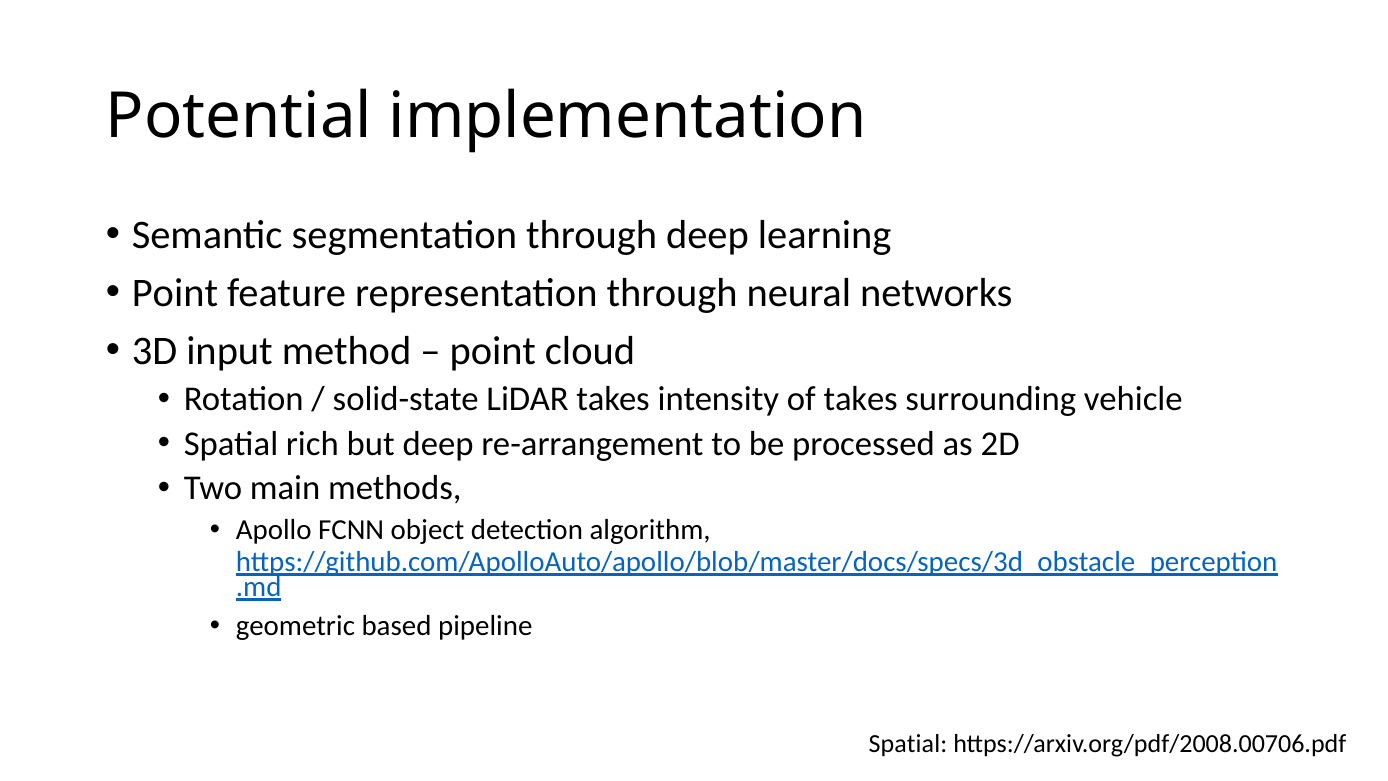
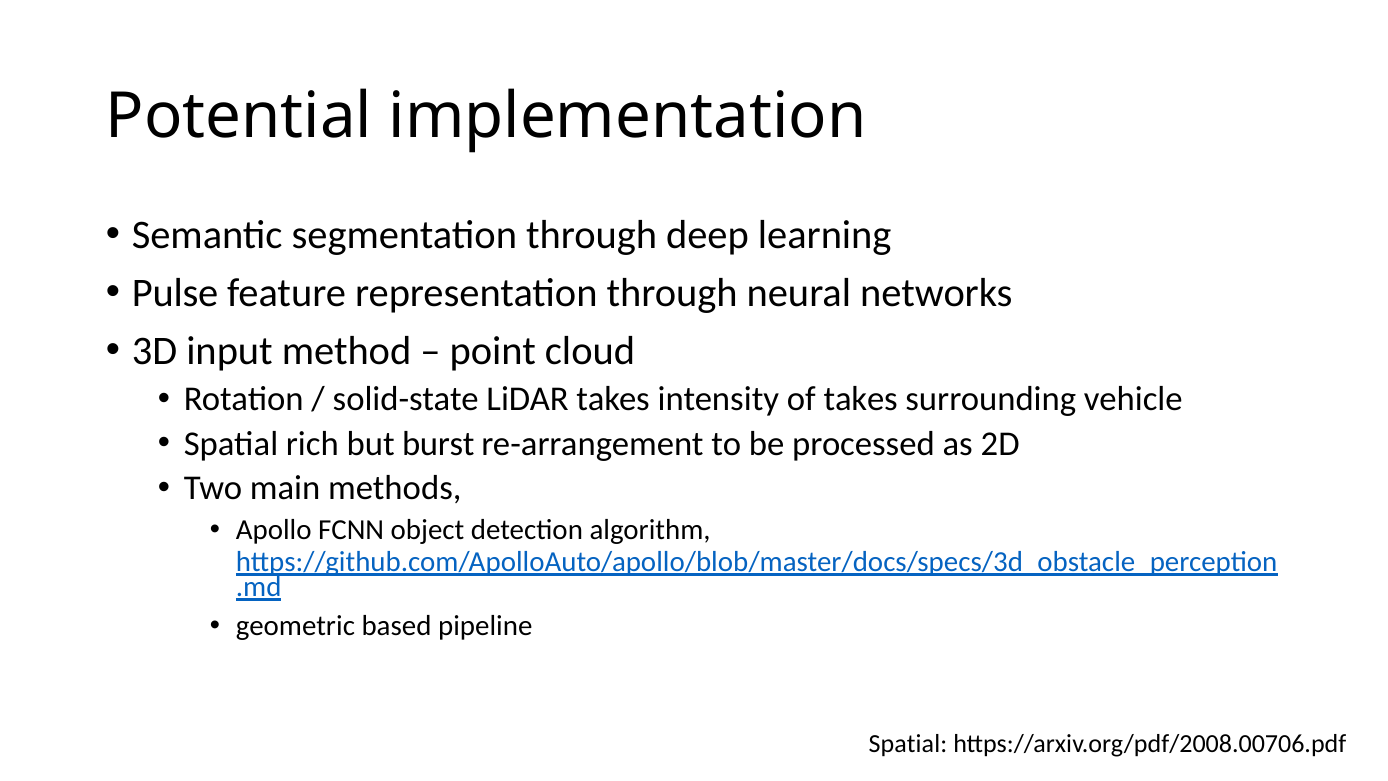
Point: Point -> Pulse (175, 293)
but deep: deep -> burst (438, 444)
